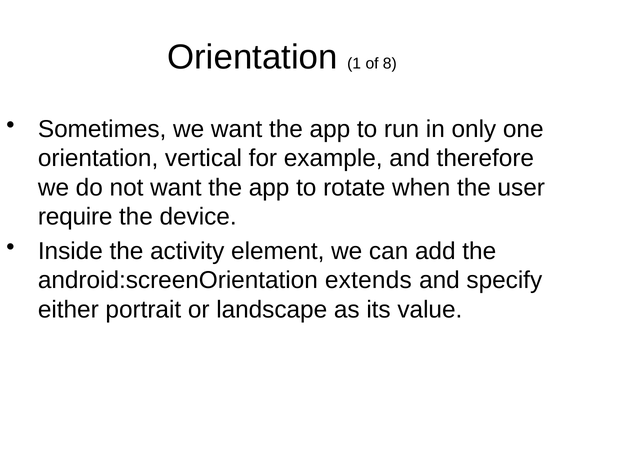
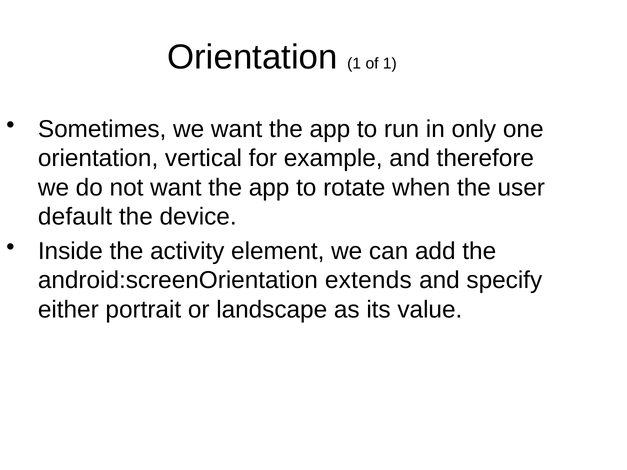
of 8: 8 -> 1 (390, 64)
require: require -> default (75, 217)
